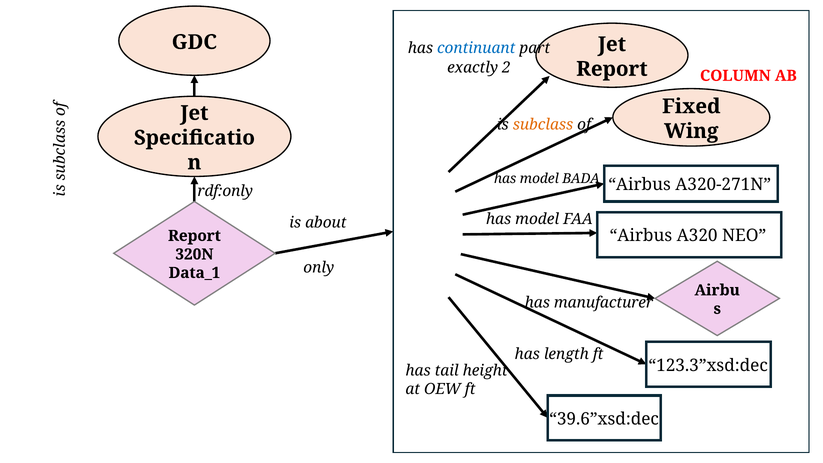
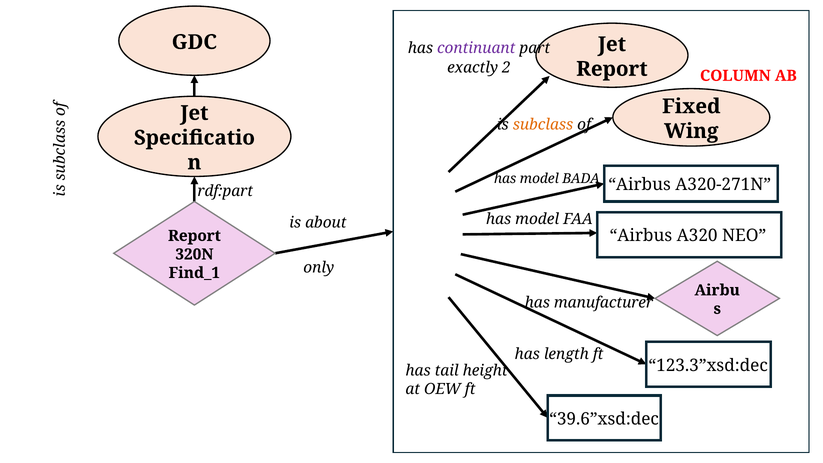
continuant colour: blue -> purple (476, 48)
rdf:only: rdf:only -> rdf:part (225, 191)
Data_1: Data_1 -> Find_1 (194, 273)
